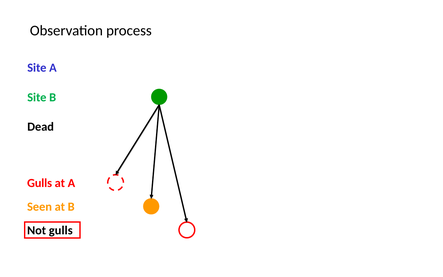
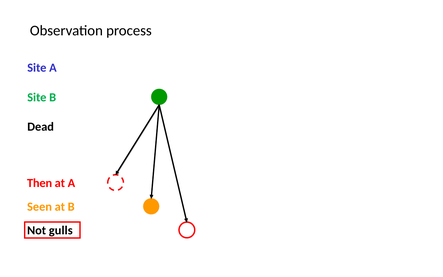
Gulls: Gulls -> Then (40, 183)
